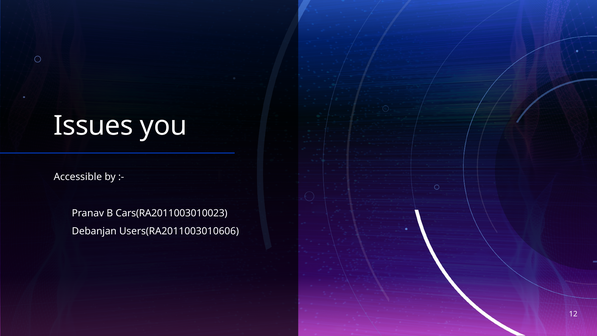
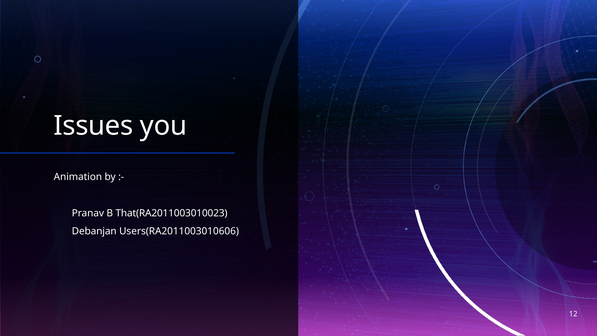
Accessible: Accessible -> Animation (78, 177)
Cars(RA2011003010023: Cars(RA2011003010023 -> That(RA2011003010023 (172, 213)
